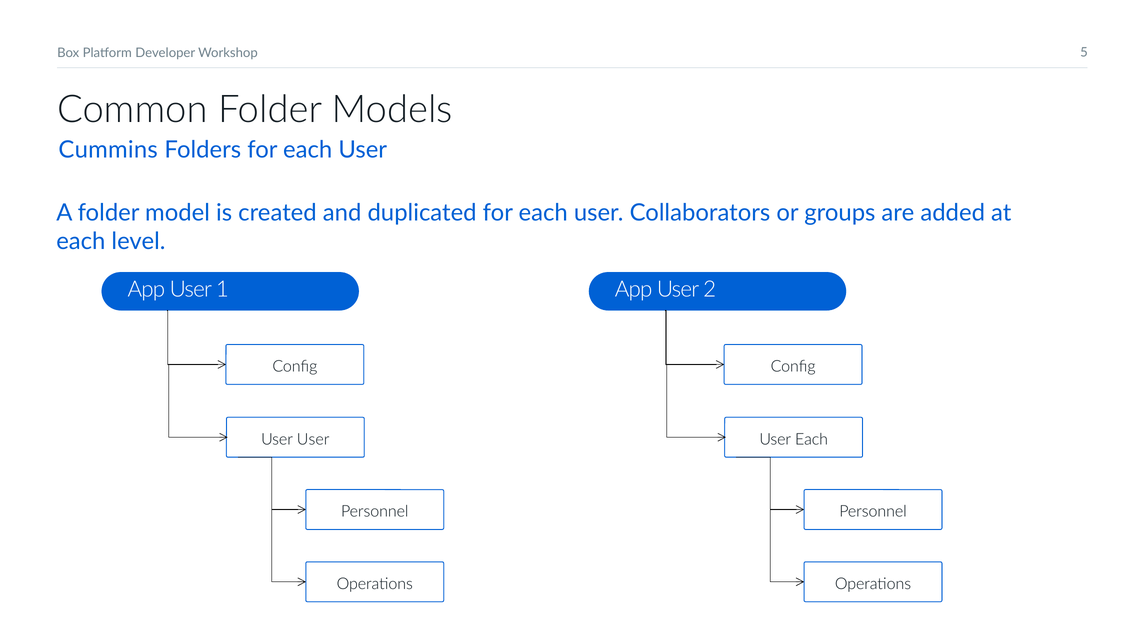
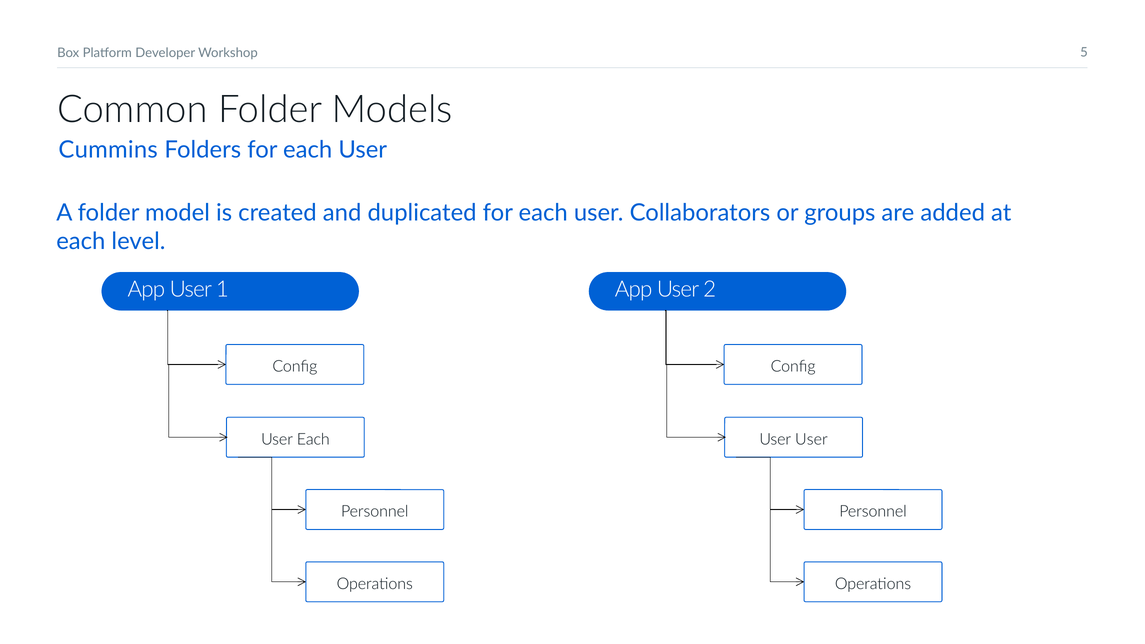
User User: User -> Each (313, 439)
User Each: Each -> User (811, 439)
